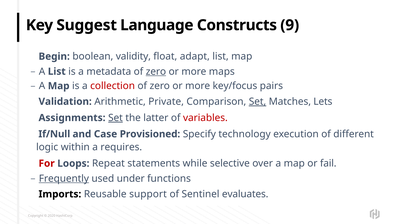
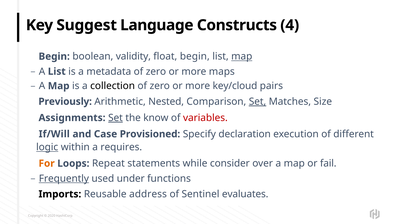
9: 9 -> 4 (290, 25)
float adapt: adapt -> begin (195, 57)
map underline: none -> present (242, 57)
zero underline: present -> none (156, 72)
collection colour: red -> black (113, 86)
key/focus: key/focus -> key/cloud (235, 86)
Validation: Validation -> Previously (65, 102)
Private: Private -> Nested (166, 102)
Lets: Lets -> Size (323, 102)
latter: latter -> know (156, 118)
If/Null: If/Null -> If/Will (54, 134)
technology: technology -> declaration (245, 134)
logic underline: none -> present (47, 147)
For colour: red -> orange (47, 164)
selective: selective -> consider (230, 164)
support: support -> address (148, 195)
